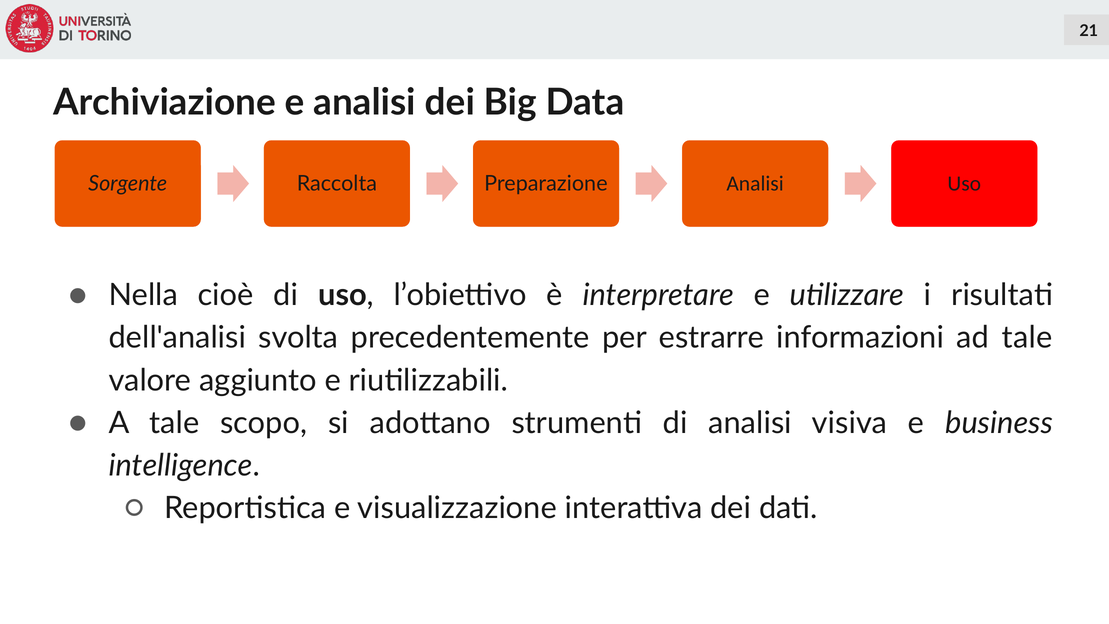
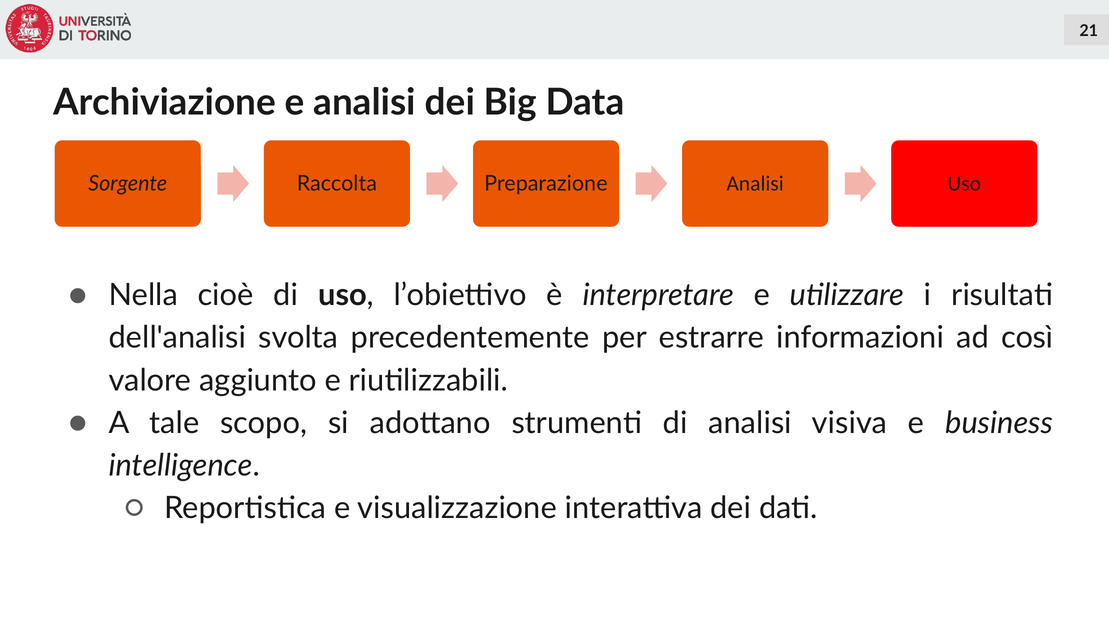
ad tale: tale -> così (1027, 338)
